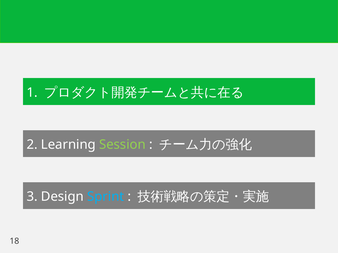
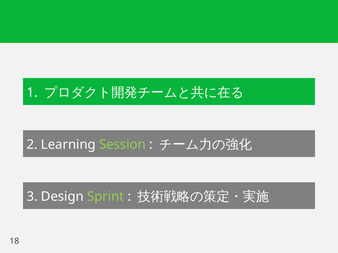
Sprint colour: light blue -> light green (106, 197)
